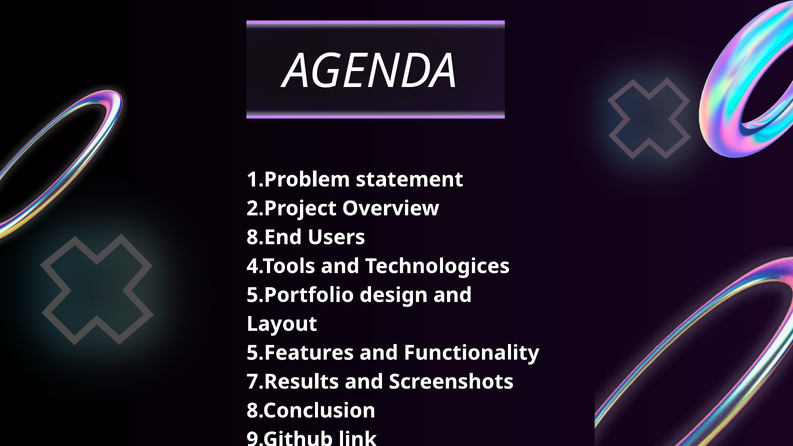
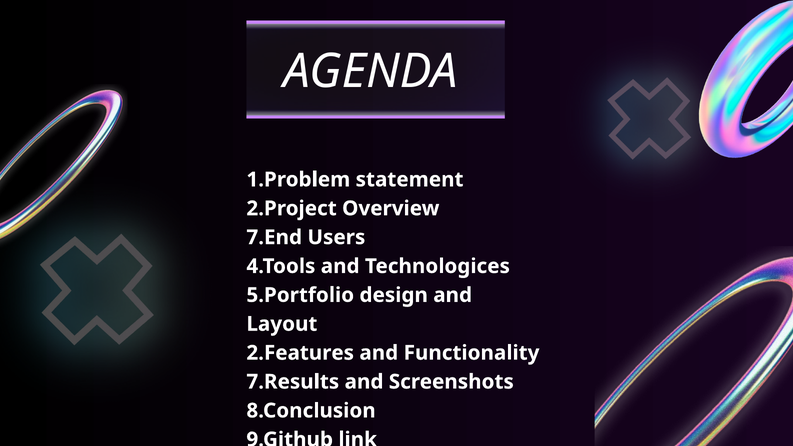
8.End: 8.End -> 7.End (274, 237)
5.Features: 5.Features -> 2.Features (300, 353)
